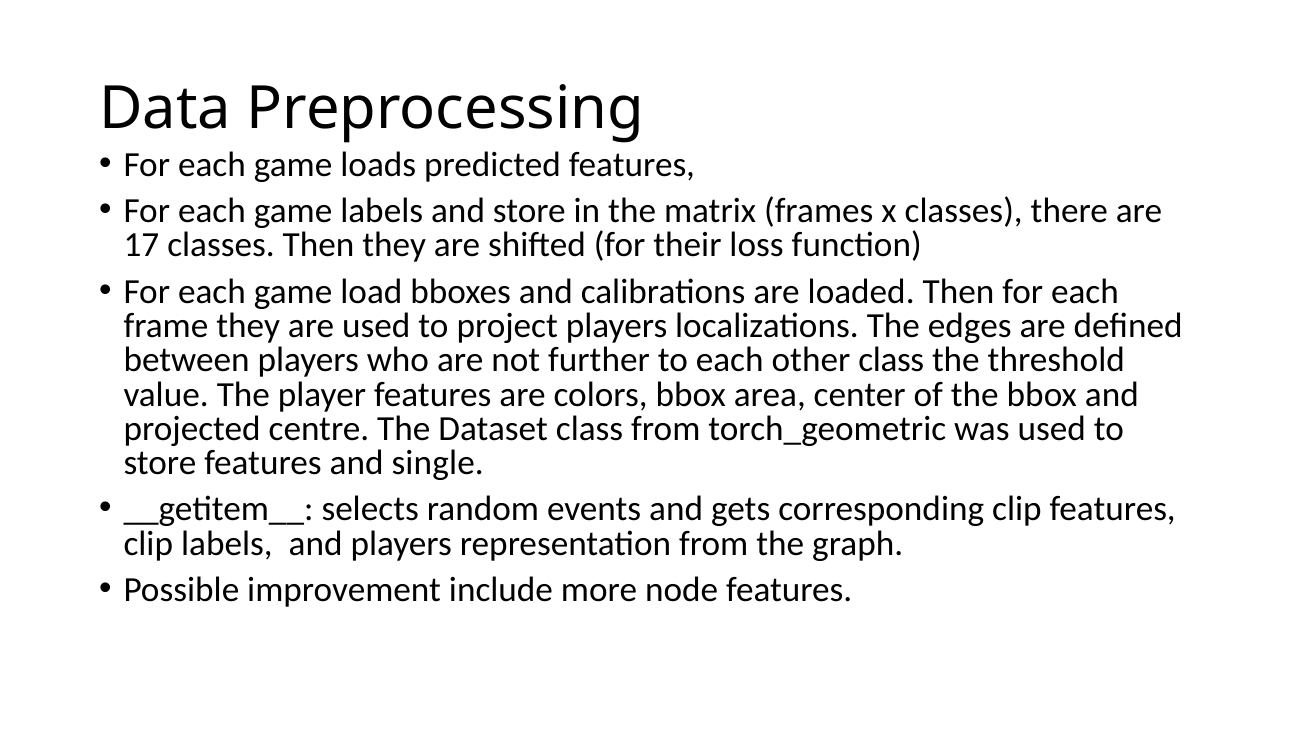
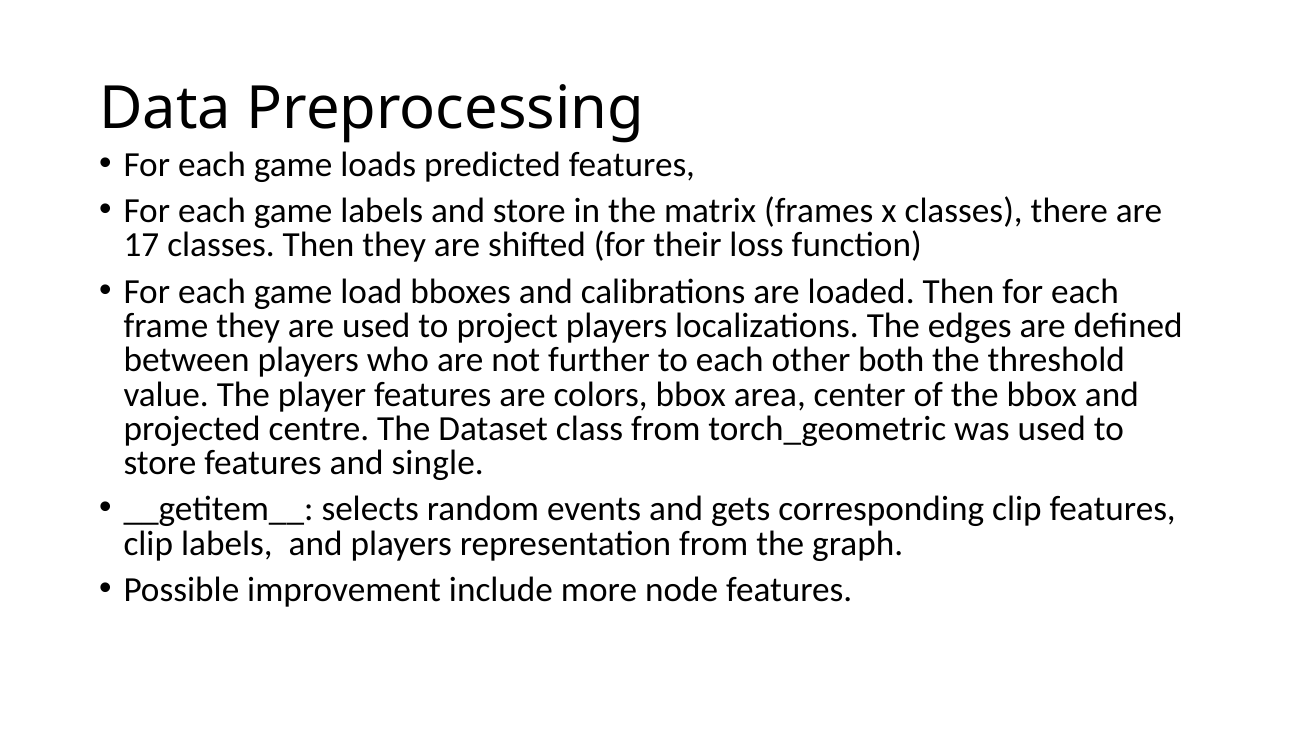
other class: class -> both (891, 360)
